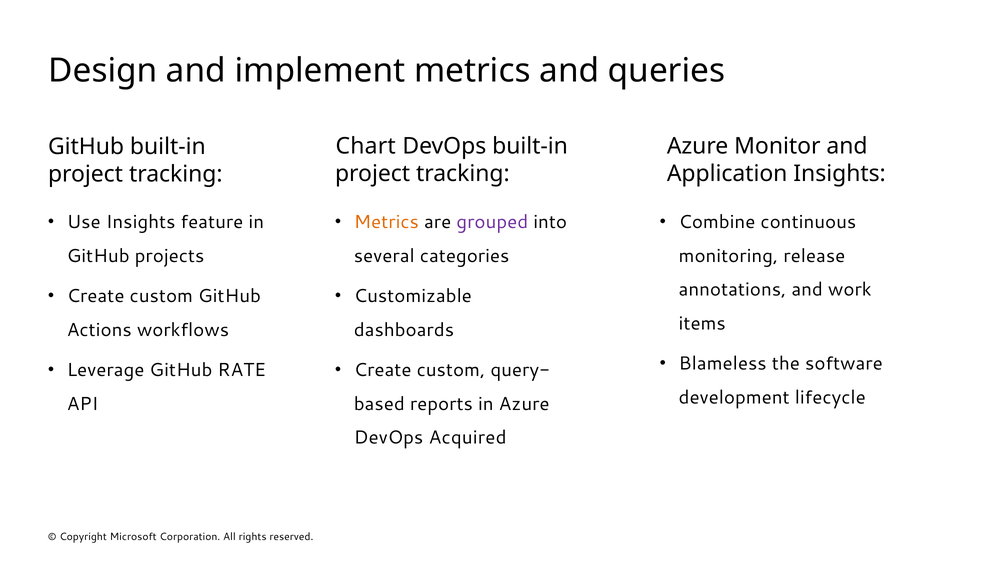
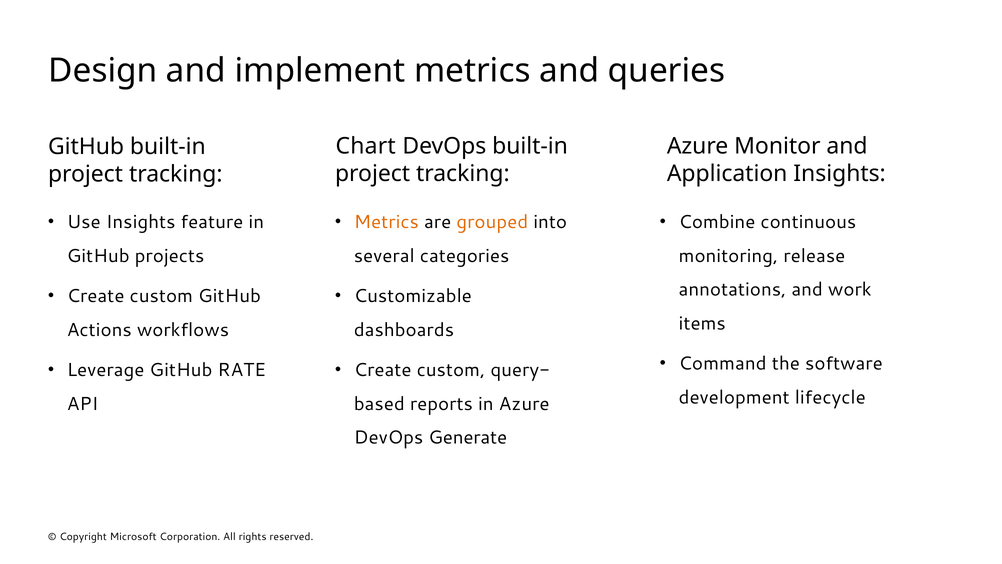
grouped colour: purple -> orange (492, 222)
Blameless: Blameless -> Command (723, 363)
Acquired: Acquired -> Generate (468, 437)
